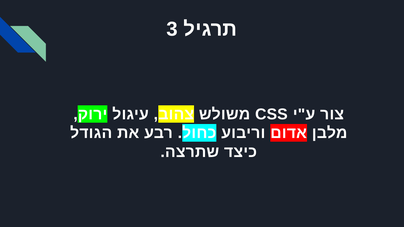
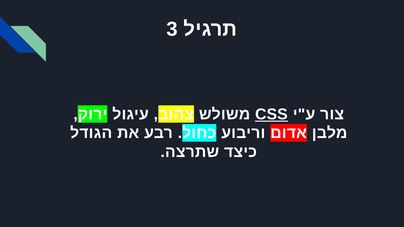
CSS underline: none -> present (271, 114)
